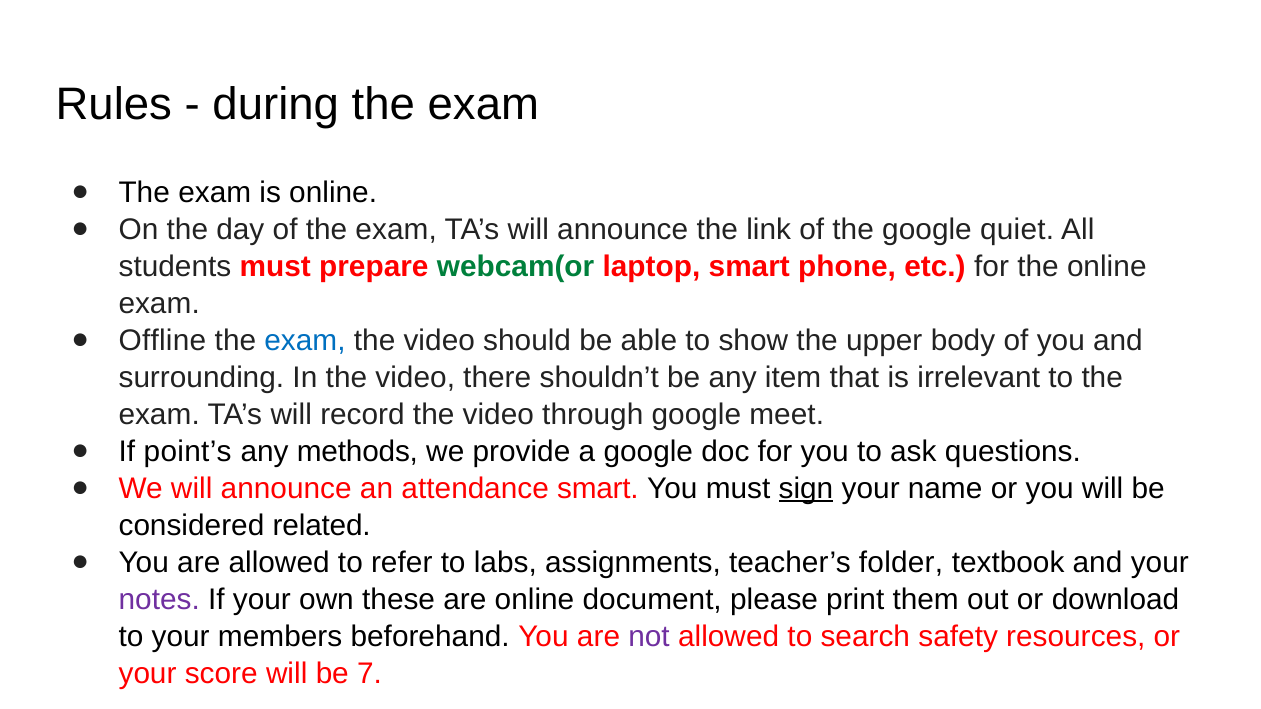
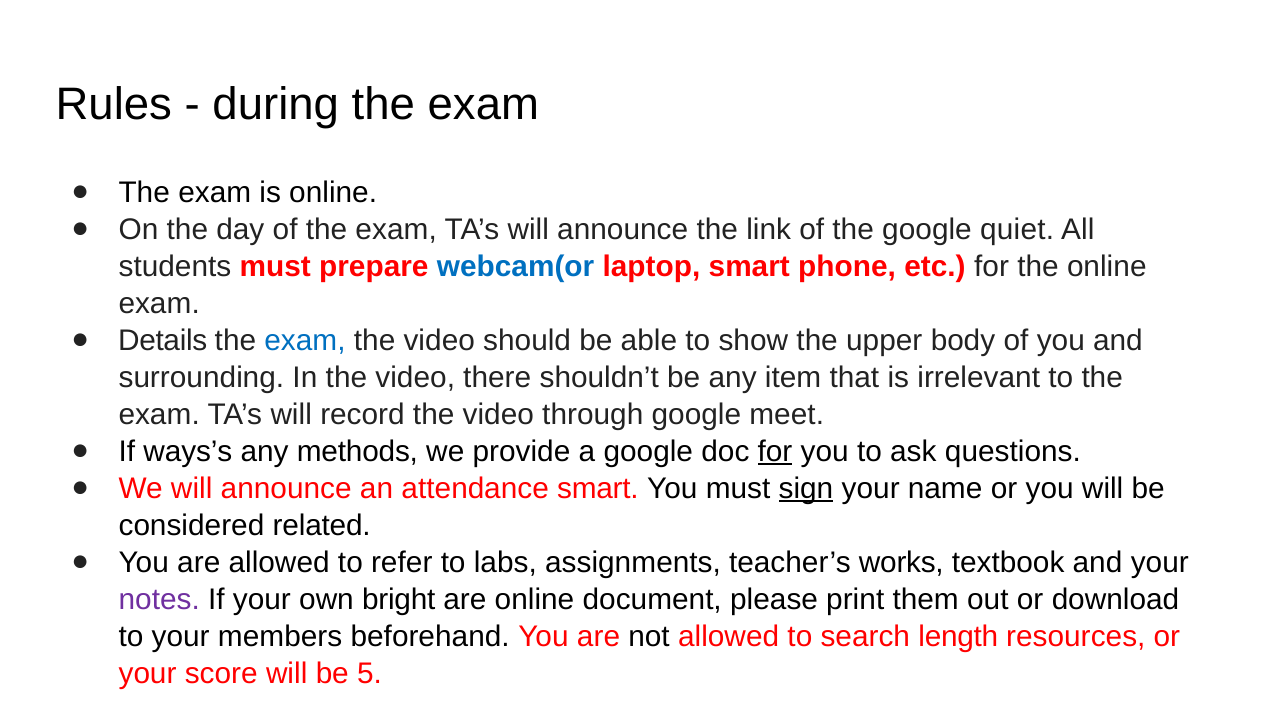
webcam(or colour: green -> blue (516, 267)
Offline: Offline -> Details (163, 341)
point’s: point’s -> ways’s (188, 452)
for underline: none -> present (775, 452)
folder: folder -> works (901, 563)
these: these -> bright (399, 600)
not colour: purple -> black (649, 637)
safety: safety -> length (958, 637)
7: 7 -> 5 (370, 674)
